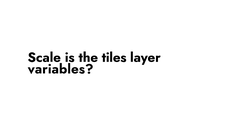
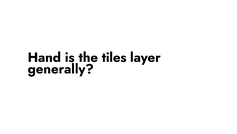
Scale: Scale -> Hand (44, 57)
variables: variables -> generally (61, 69)
